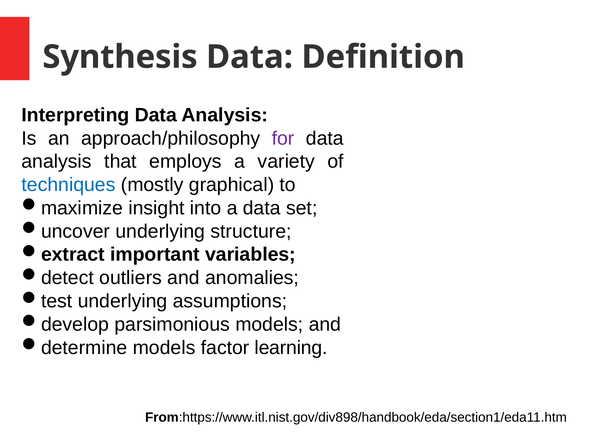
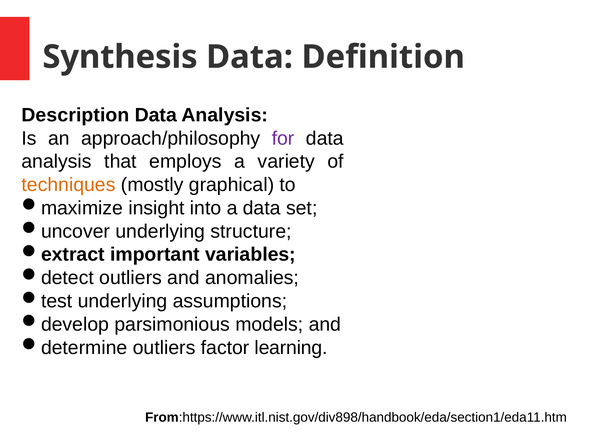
Interpreting: Interpreting -> Description (75, 115)
techniques colour: blue -> orange (68, 185)
models: models -> outliers (164, 348)
